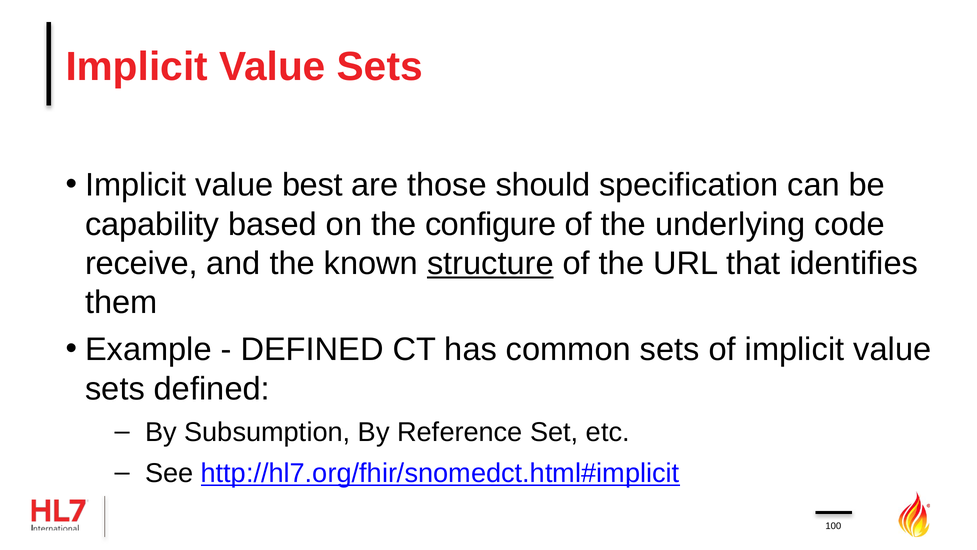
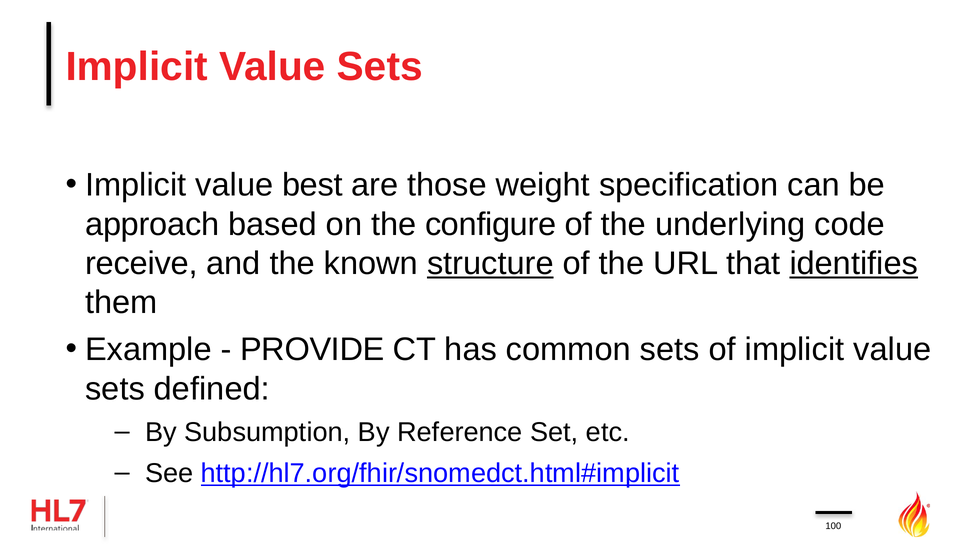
should: should -> weight (543, 185)
capability: capability -> approach (152, 224)
identifies underline: none -> present (854, 263)
DEFINED: DEFINED -> PROVIDE (312, 349)
